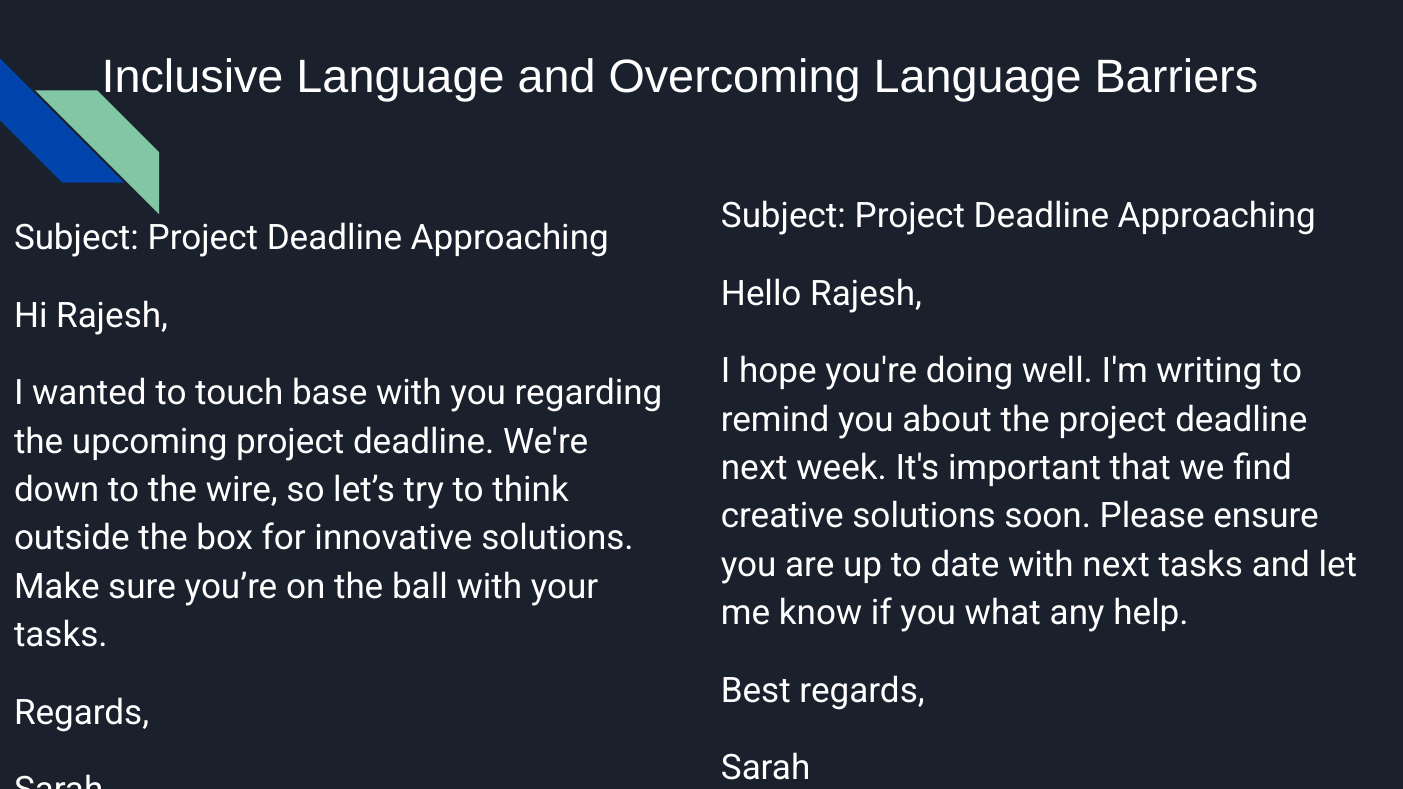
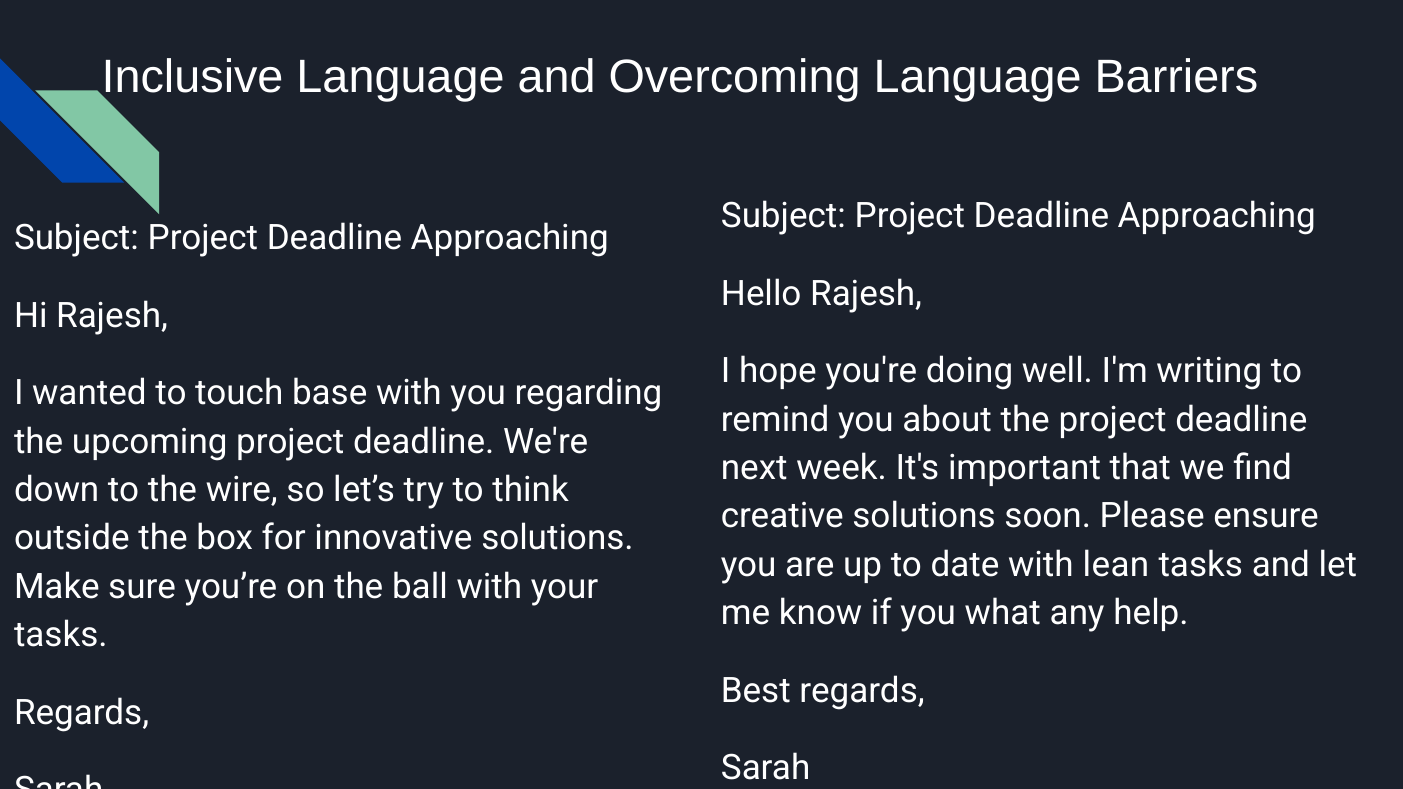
with next: next -> lean (1116, 565)
